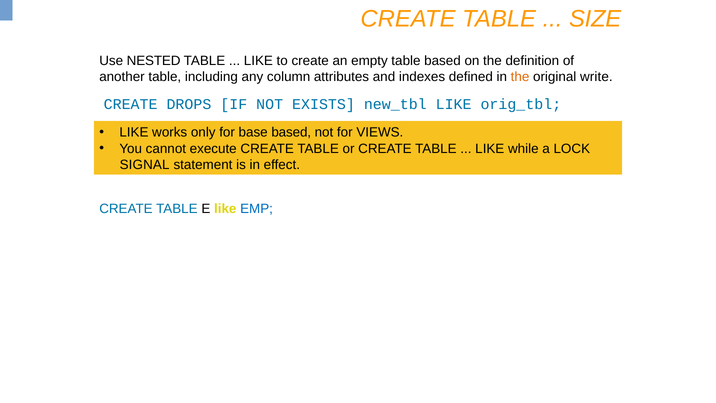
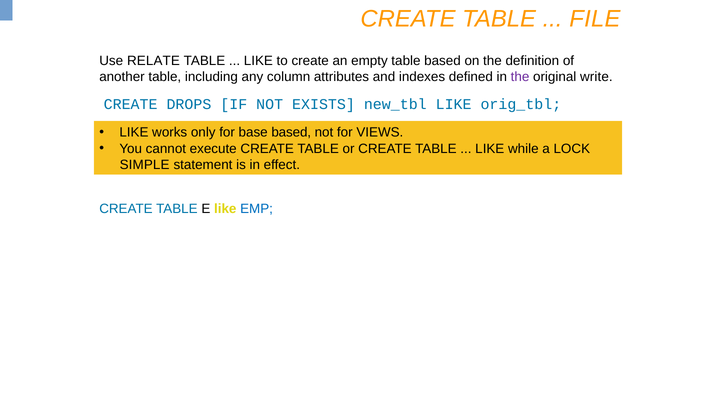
SIZE: SIZE -> FILE (595, 19)
NESTED: NESTED -> RELATE (153, 61)
the colour: orange -> purple (520, 77)
SIGNAL: SIGNAL -> SIMPLE (145, 165)
